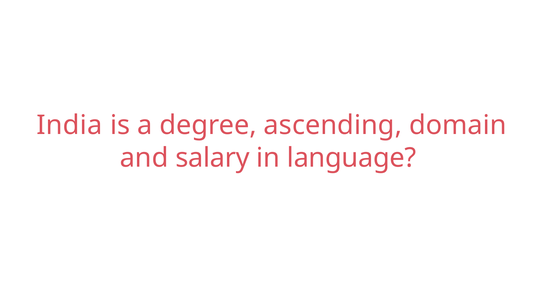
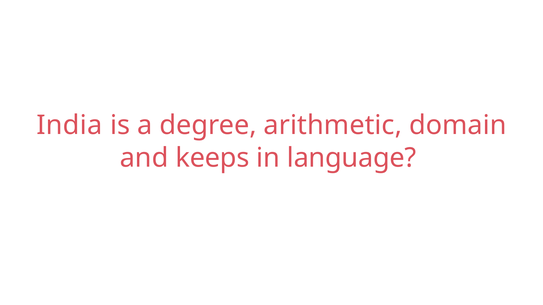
ascending: ascending -> arithmetic (333, 125)
salary: salary -> keeps (212, 158)
